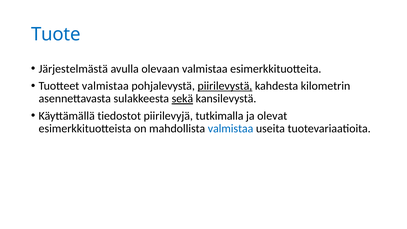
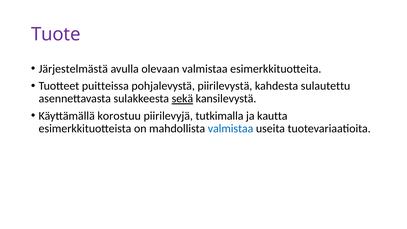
Tuote colour: blue -> purple (56, 34)
Tuotteet valmistaa: valmistaa -> puitteissa (105, 86)
piirilevystä underline: present -> none (225, 86)
kilometrin: kilometrin -> sulautettu (326, 86)
tiedostot: tiedostot -> korostuu (119, 116)
olevat: olevat -> kautta (272, 116)
